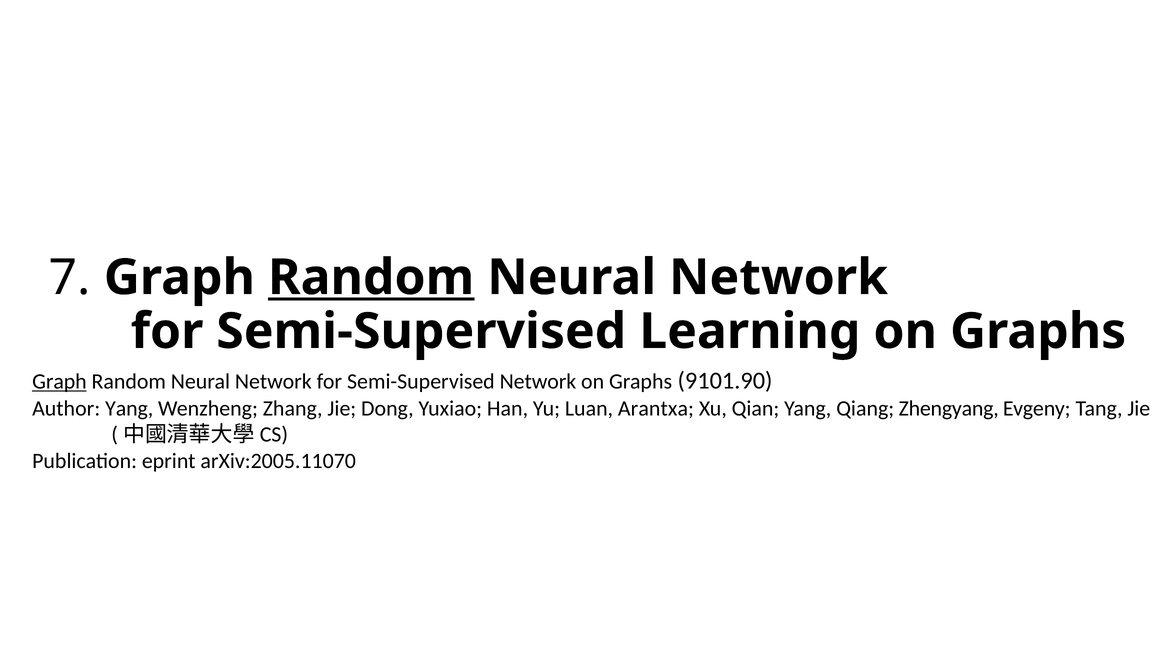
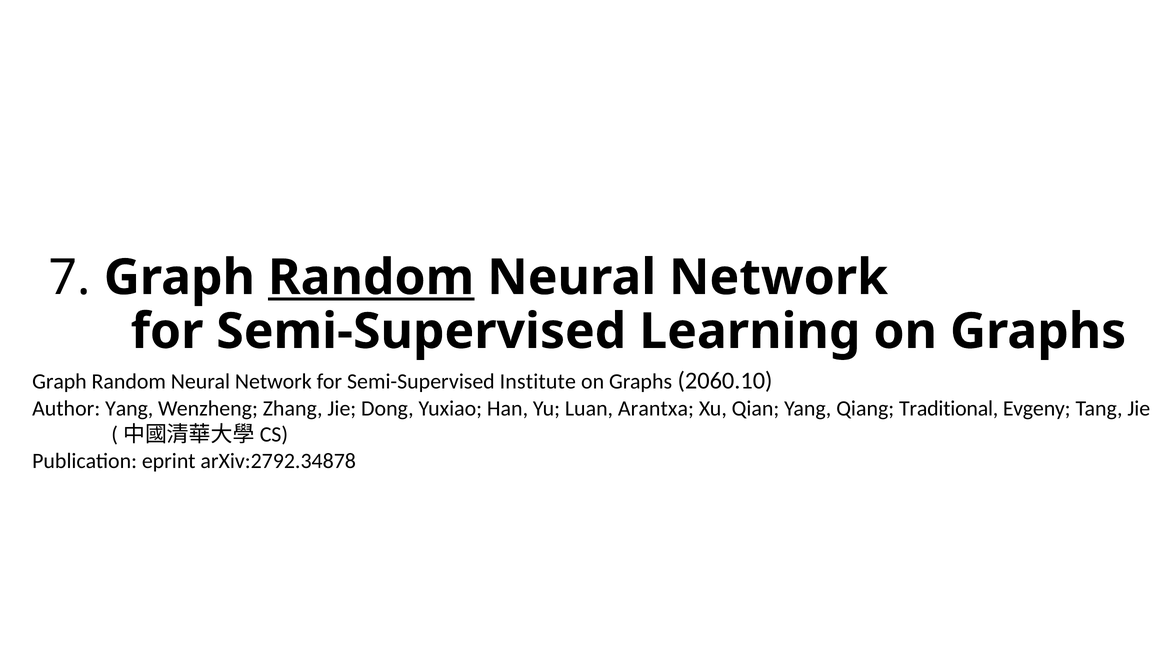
Graph underline: present -> none (59, 382)
Semi-Supervised Network: Network -> Institute (538, 382)
9101.90: 9101.90 -> 2060.10 (725, 381)
Zhengyang: Zhengyang -> Traditional (949, 408)
arXiv:2005.11070: arXiv:2005.11070 -> arXiv:2792.34878 (278, 461)
